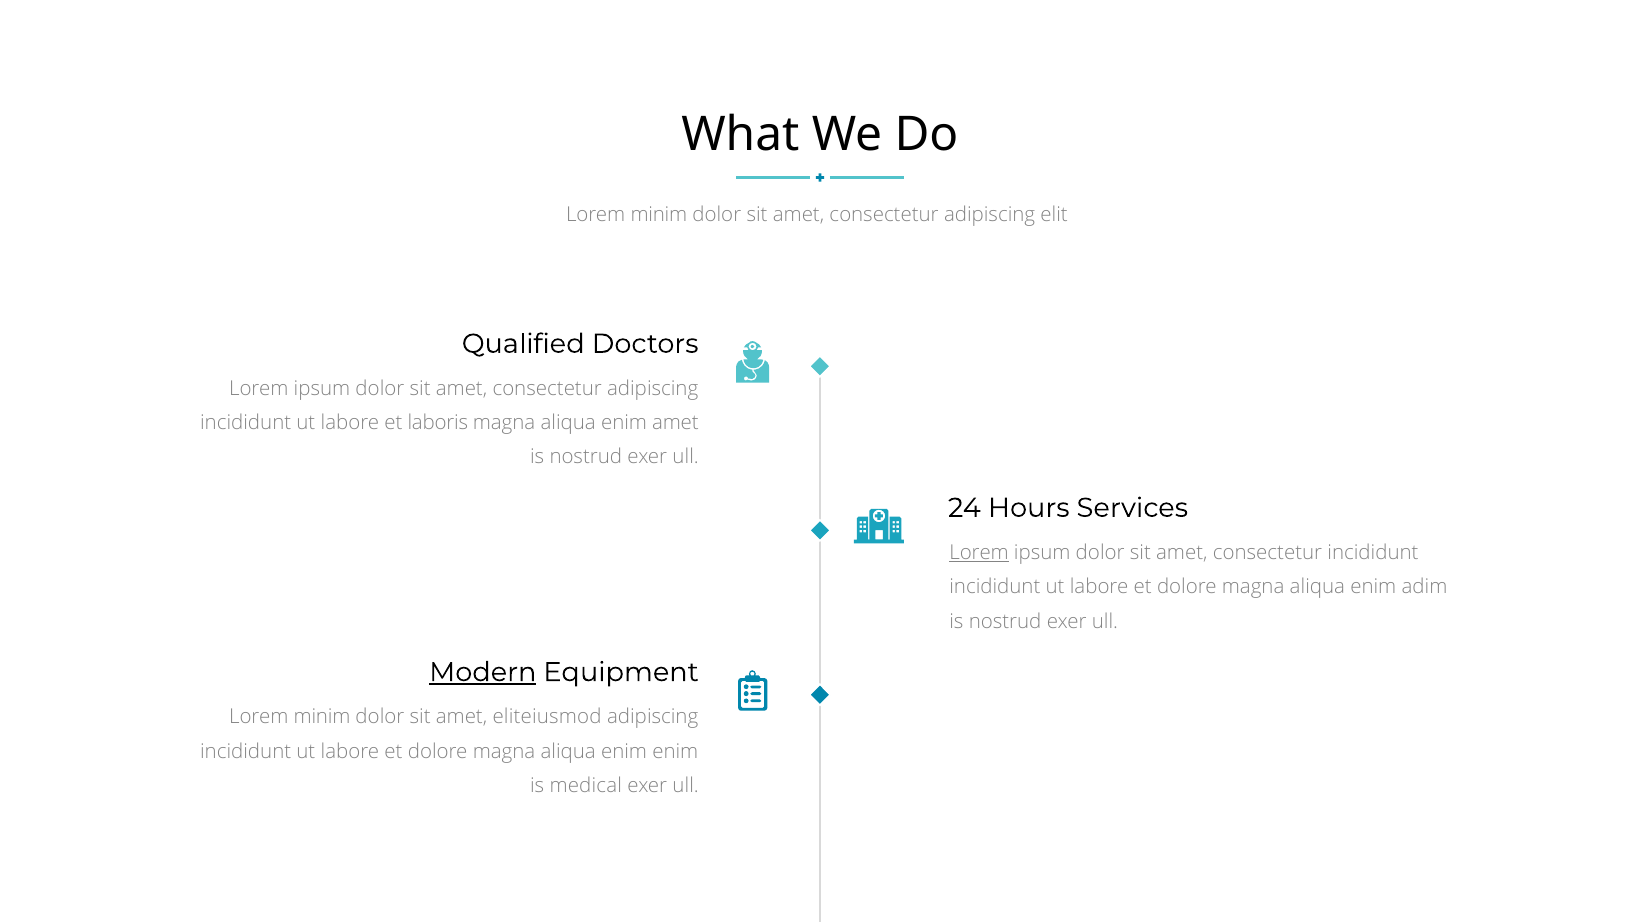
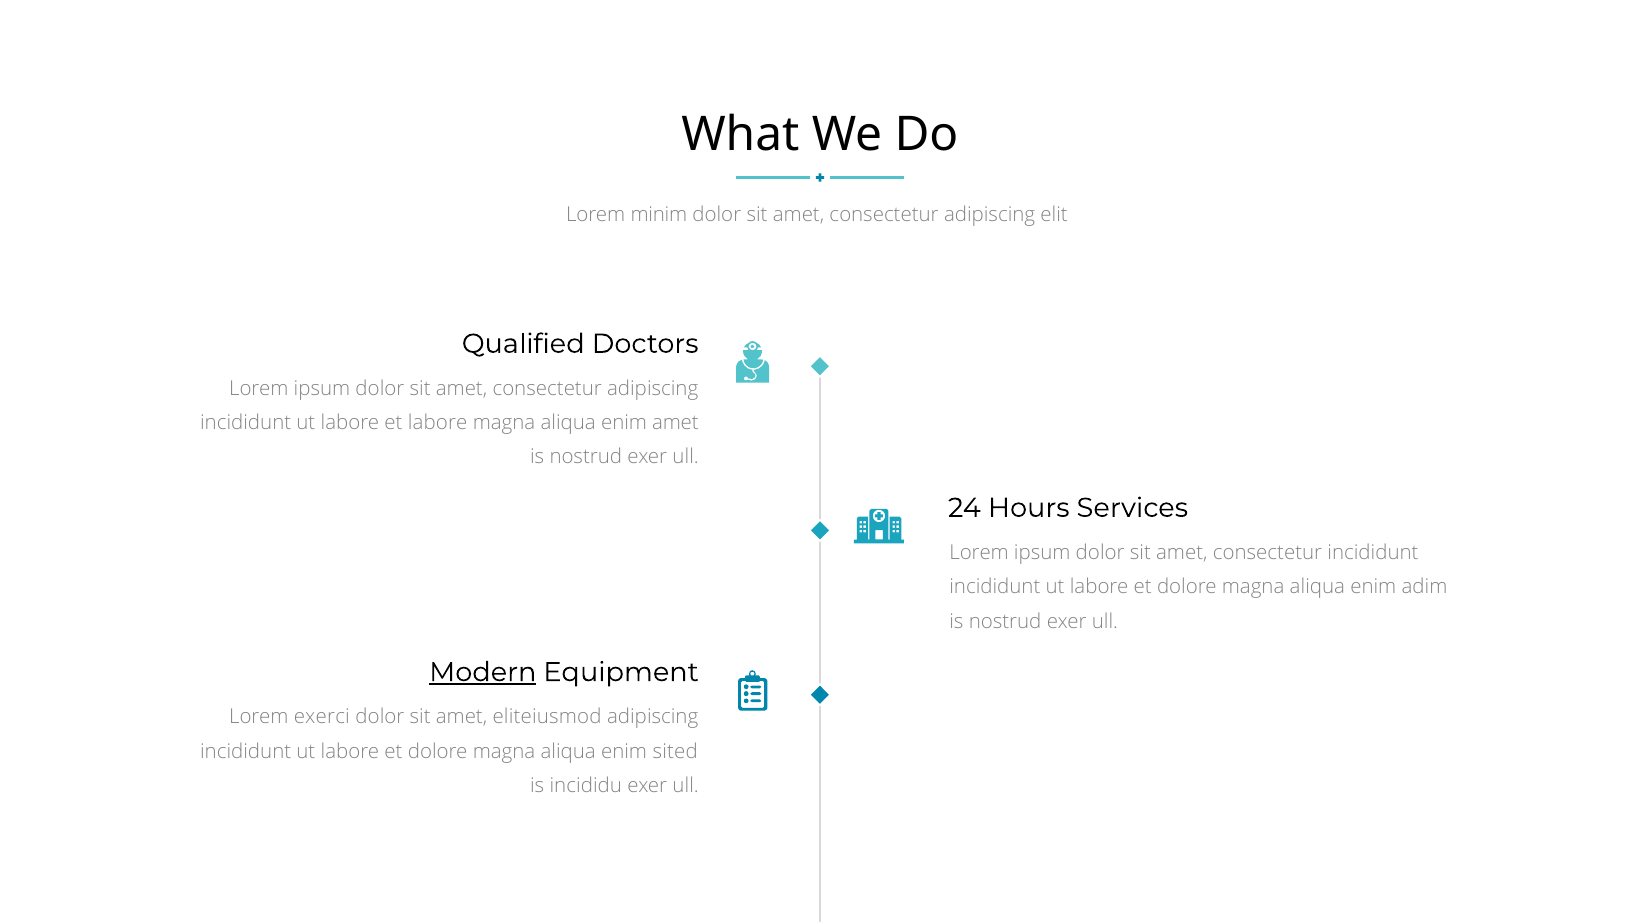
et laboris: laboris -> labore (438, 423)
Lorem underline: present -> none (979, 553)
minim: minim -> exerci (322, 717)
enim enim: enim -> sited (675, 752)
medical: medical -> incididu (586, 786)
